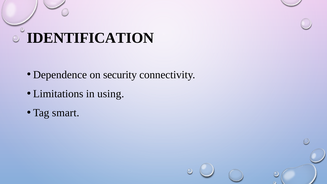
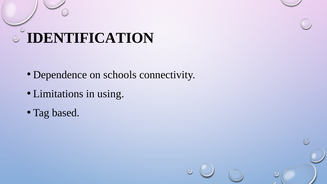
security: security -> schools (120, 75)
smart: smart -> based (66, 113)
